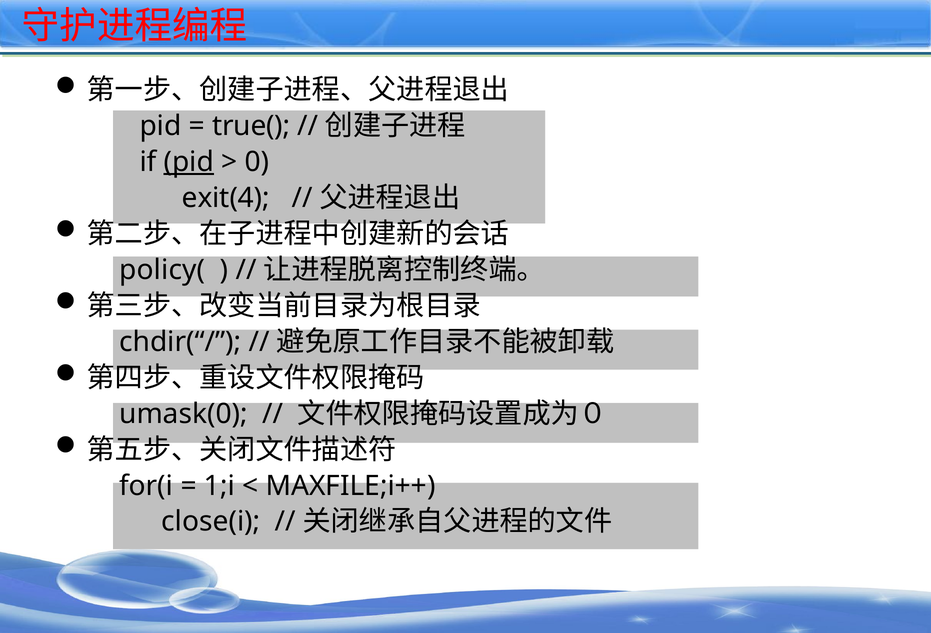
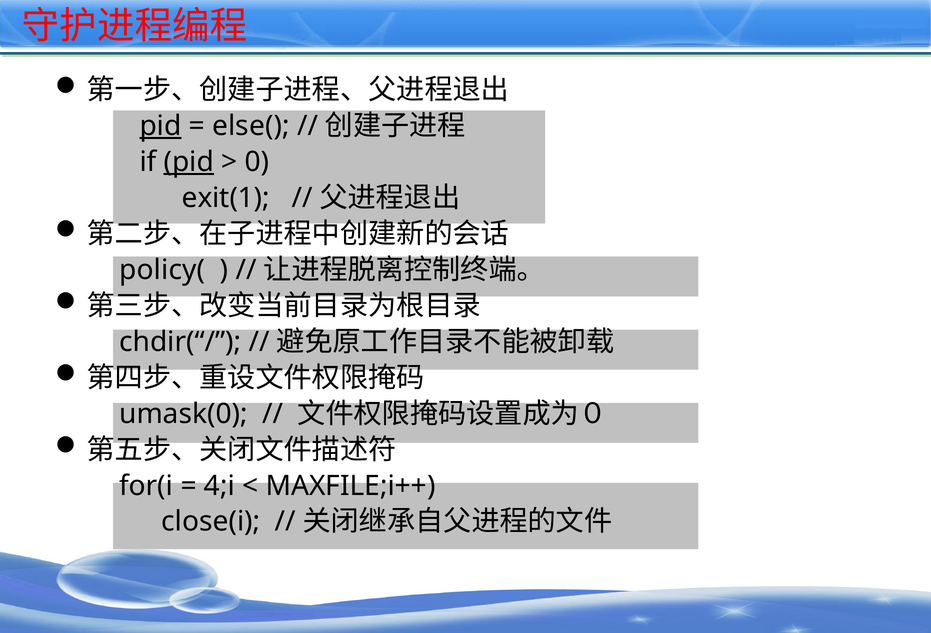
pid underline: none -> present (160, 126)
true(: true( -> else( (251, 126)
exit(4: exit(4 -> exit(1 (226, 198)
1;i: 1;i -> 4;i (219, 486)
